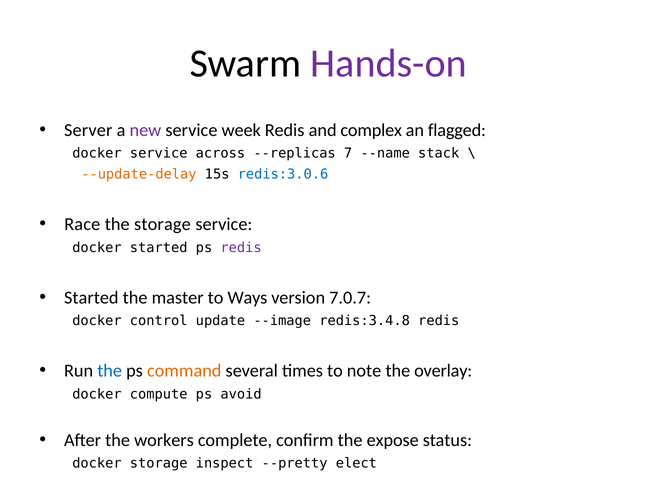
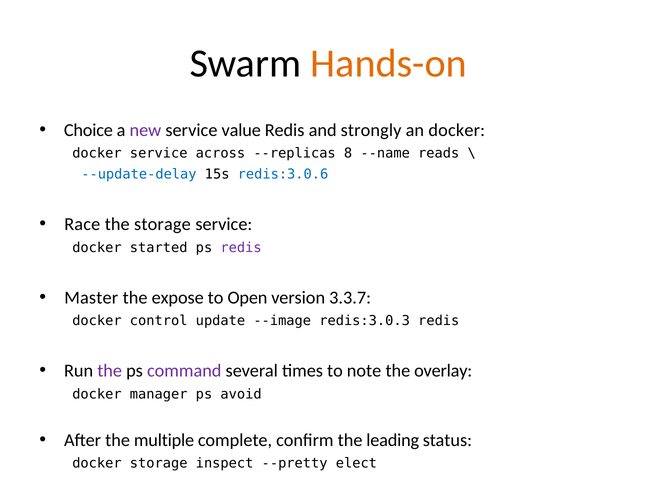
Hands-on colour: purple -> orange (389, 64)
Server: Server -> Choice (88, 130)
week: week -> value (241, 130)
complex: complex -> strongly (371, 130)
an flagged: flagged -> docker (457, 130)
7: 7 -> 8 (348, 154)
stack: stack -> reads (439, 154)
--update-delay colour: orange -> blue (139, 175)
Started: Started -> Master (91, 298)
master: master -> expose (178, 298)
Ways: Ways -> Open (247, 298)
7.0.7: 7.0.7 -> 3.3.7 (350, 298)
redis:3.4.8: redis:3.4.8 -> redis:3.0.3 (365, 321)
the colour: blue -> purple (110, 371)
command colour: orange -> purple (184, 371)
compute: compute -> manager (159, 395)
workers: workers -> multiple (164, 441)
expose: expose -> leading (393, 441)
